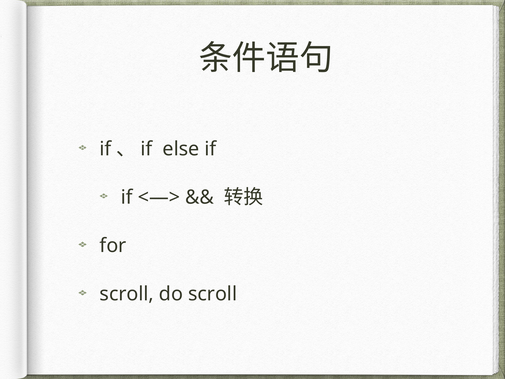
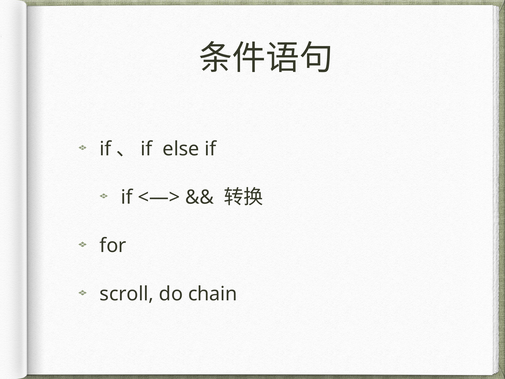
do scroll: scroll -> chain (213, 294)
